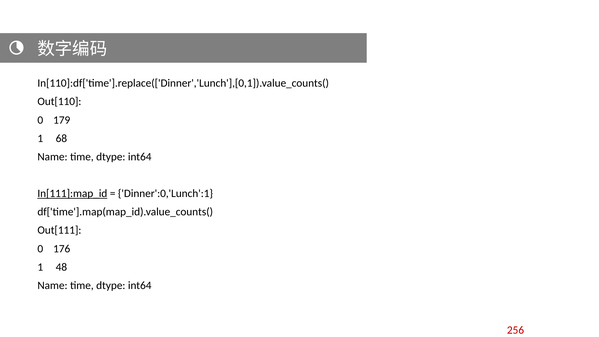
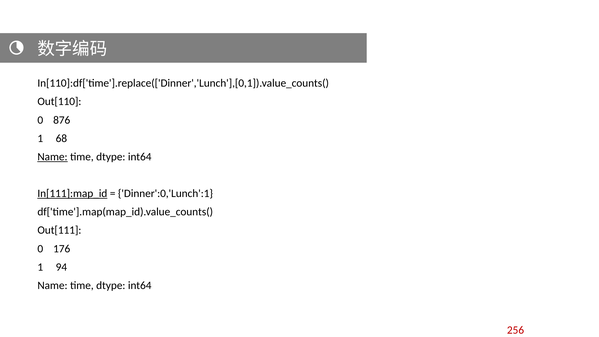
179: 179 -> 876 (62, 120)
Name underline: none -> present (52, 157)
48: 48 -> 94 (61, 267)
